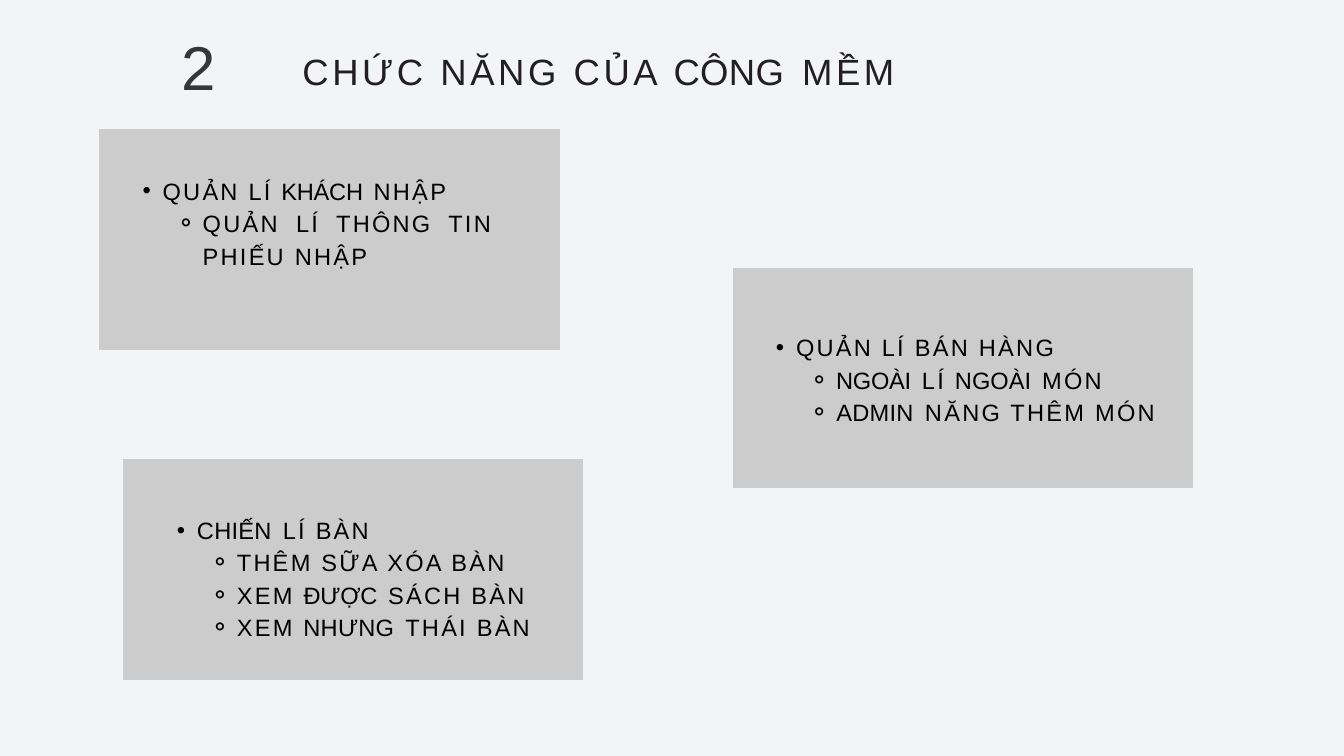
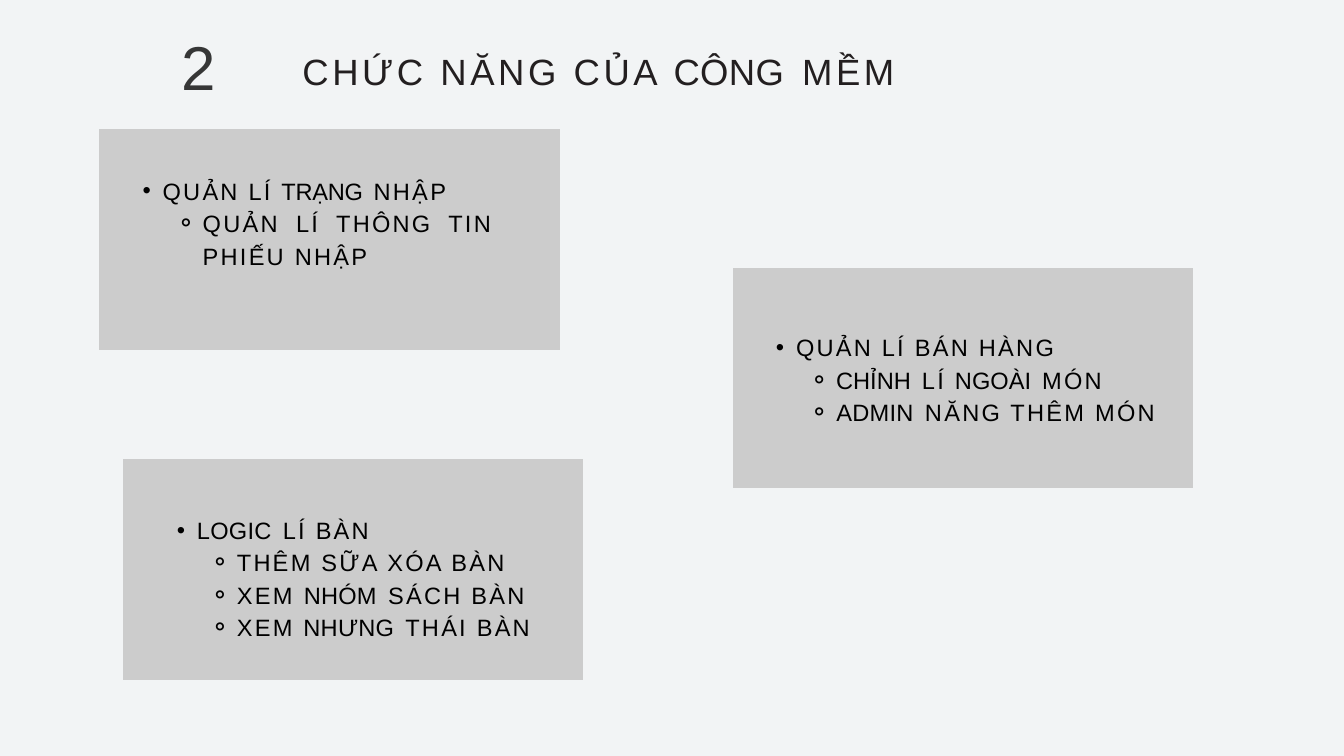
KHÁCH: KHÁCH -> TRẠNG (322, 192)
NGOÀI: NGOÀI -> CHỈNH (873, 382)
CHIẾN: CHIẾN -> LOGIC (234, 532)
ĐƯỢC: ĐƯỢC -> NHÓM (340, 597)
